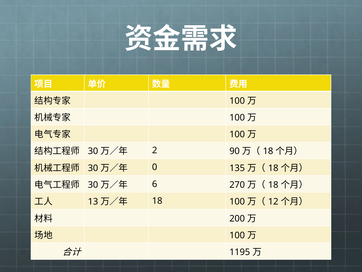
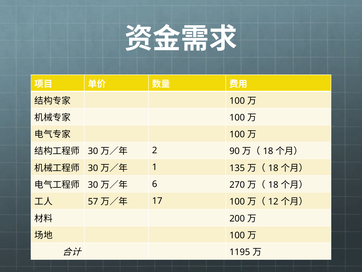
0: 0 -> 1 (155, 167)
13: 13 -> 57 (93, 201)
18: 18 -> 17 (157, 200)
